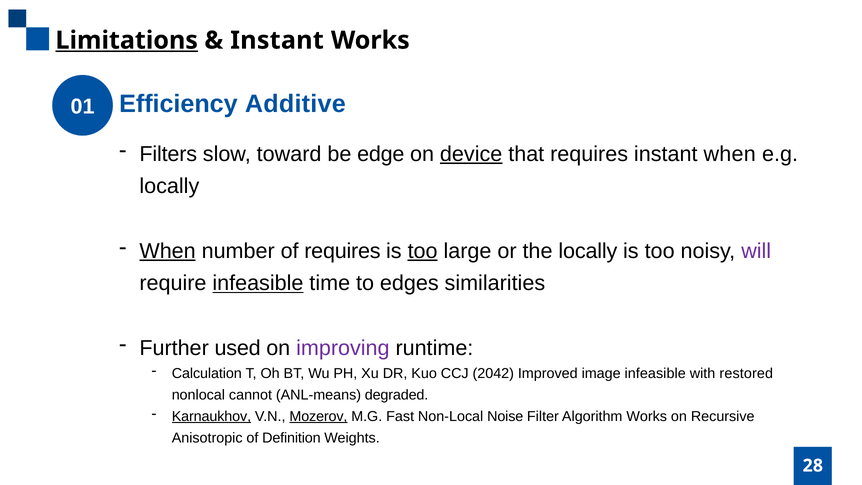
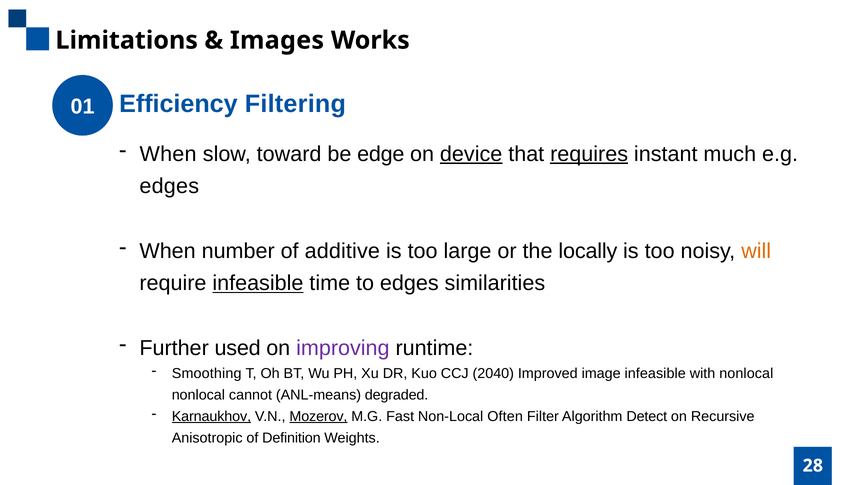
Limitations underline: present -> none (127, 40)
Instant: Instant -> Images (277, 40)
Additive: Additive -> Filtering (295, 104)
Filters: Filters -> When (168, 154)
requires underline: none -> present (589, 154)
instant when: when -> much (730, 154)
locally: locally -> edges (169, 186)
When underline: present -> none (168, 251)
of requires: requires -> additive (342, 251)
too underline: present -> none (423, 251)
will colour: purple -> orange (756, 251)
Calculation: Calculation -> Smoothing (207, 373)
2042: 2042 -> 2040 (493, 373)
with restored: restored -> nonlocal (746, 373)
Noise: Noise -> Often (505, 416)
Algorithm Works: Works -> Detect (647, 416)
